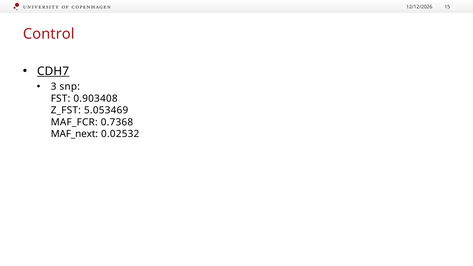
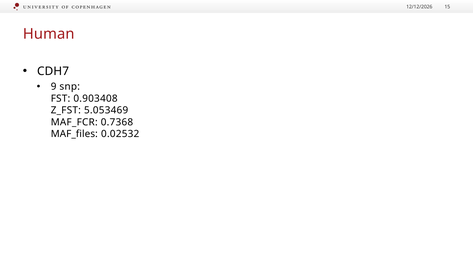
Control: Control -> Human (49, 34)
CDH7 underline: present -> none (53, 71)
3: 3 -> 9 (54, 87)
MAF_next: MAF_next -> MAF_files (74, 134)
